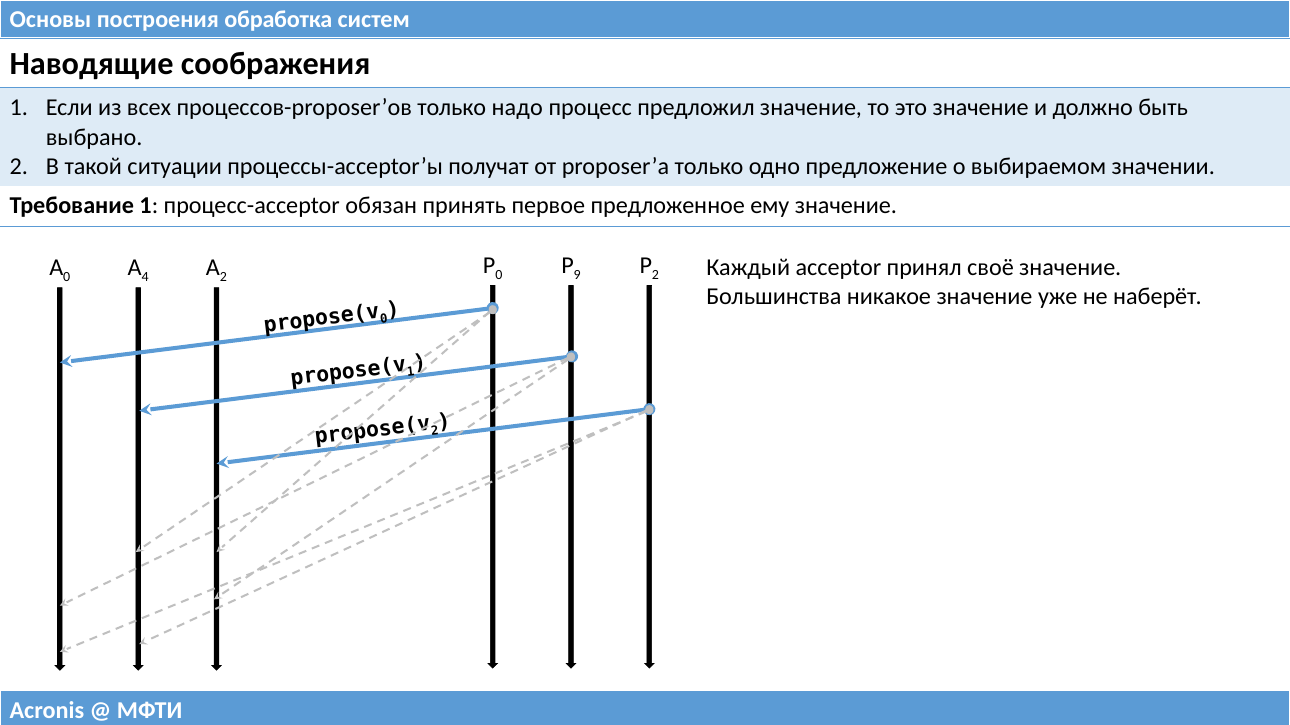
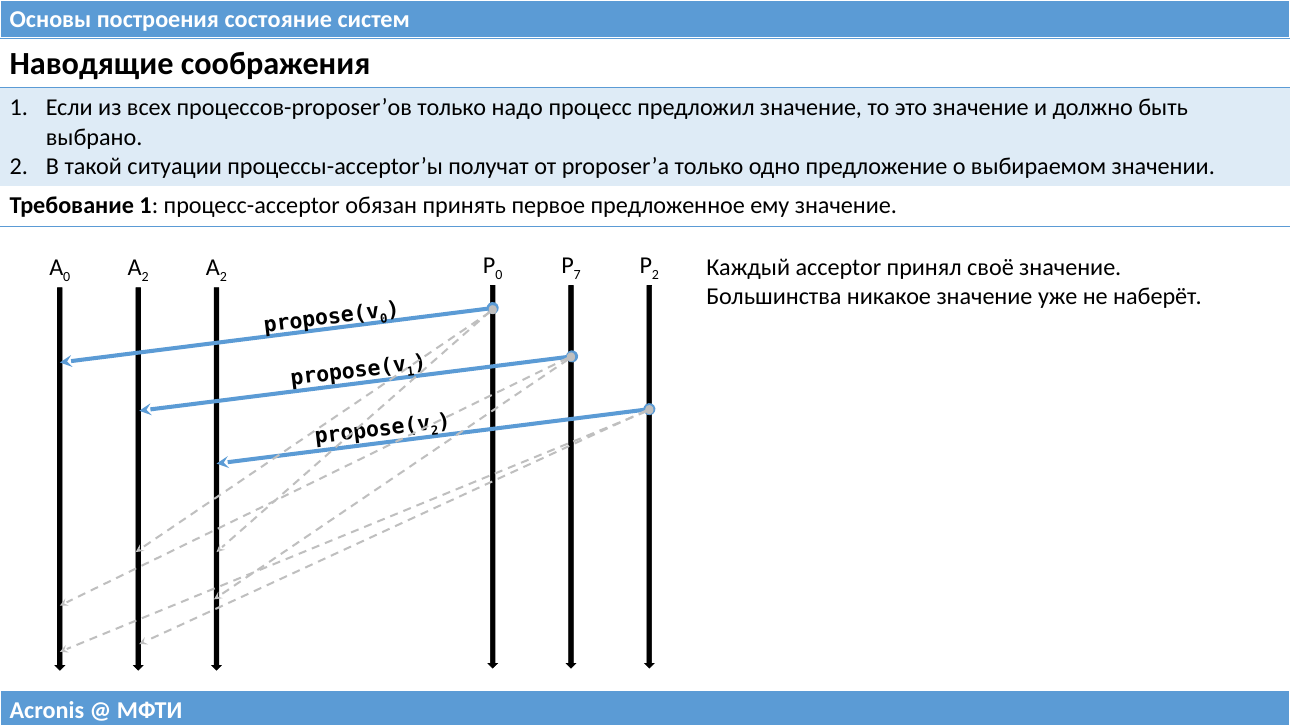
обработка: обработка -> состояние (278, 20)
4: 4 -> 2 (145, 277)
9: 9 -> 7 (577, 275)
